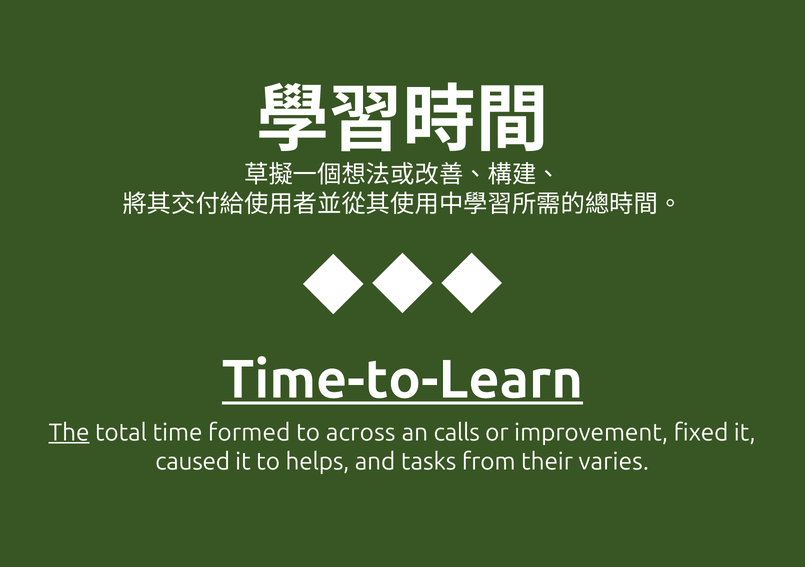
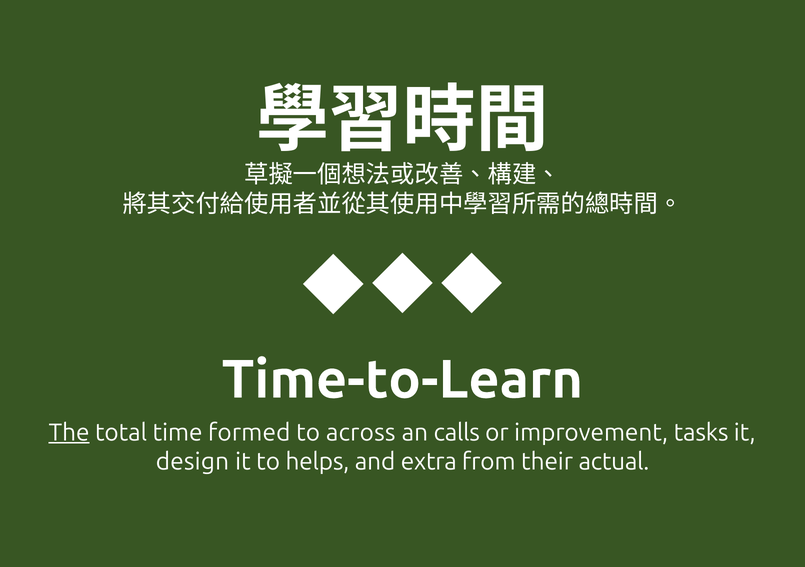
Time-to-Learn underline: present -> none (402, 380)
fixed: fixed -> tasks (701, 433)
caused: caused -> design (192, 462)
tasks: tasks -> extra (429, 462)
varies: varies -> actual (614, 462)
